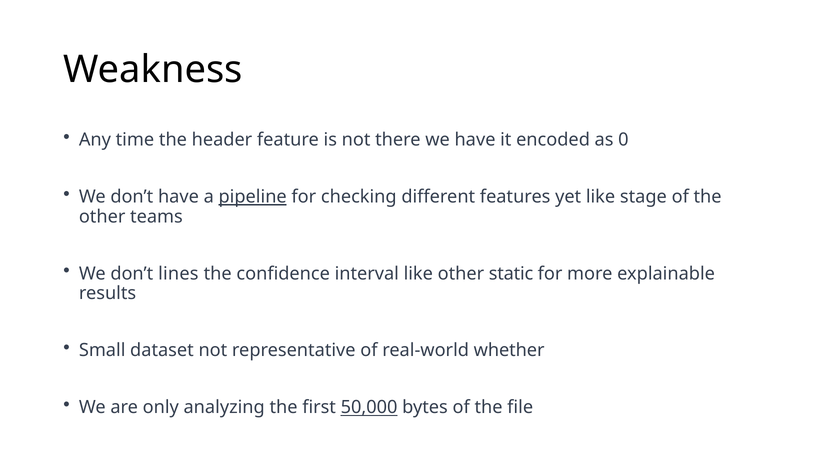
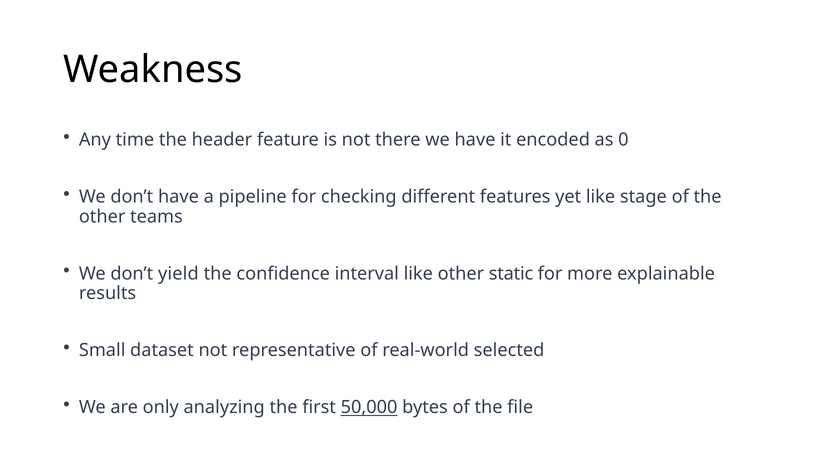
pipeline underline: present -> none (253, 197)
lines: lines -> yield (178, 273)
whether: whether -> selected (509, 350)
